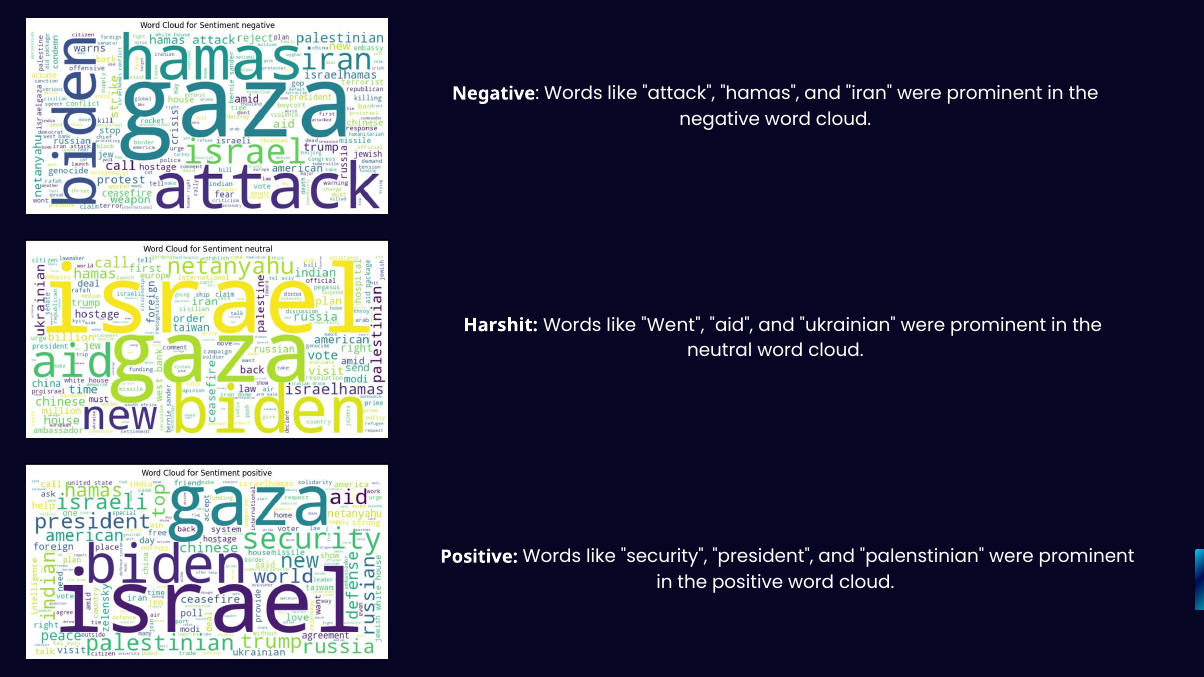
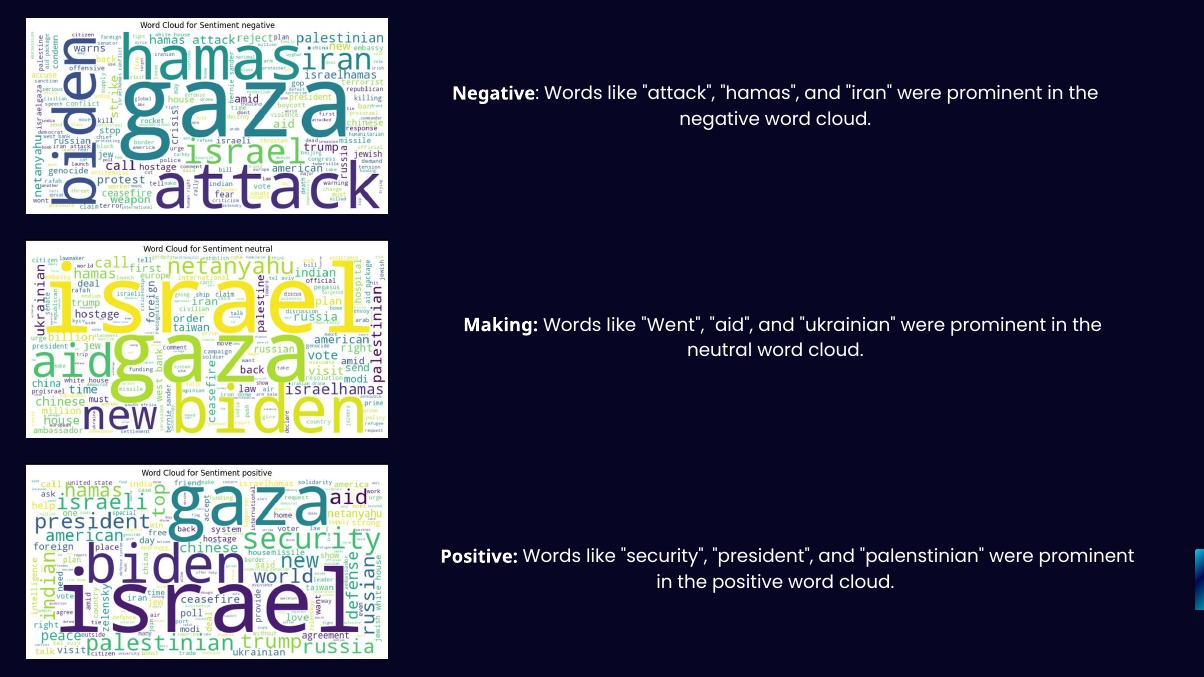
Harshit: Harshit -> Making (501, 325)
